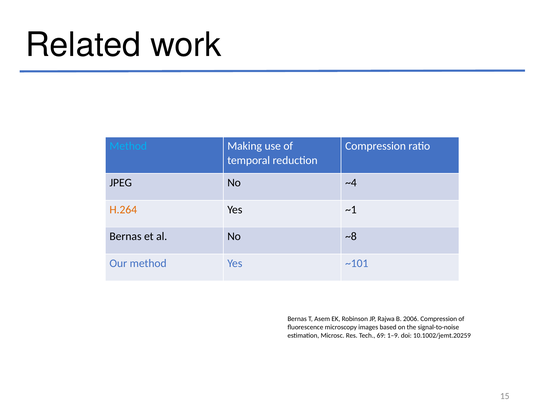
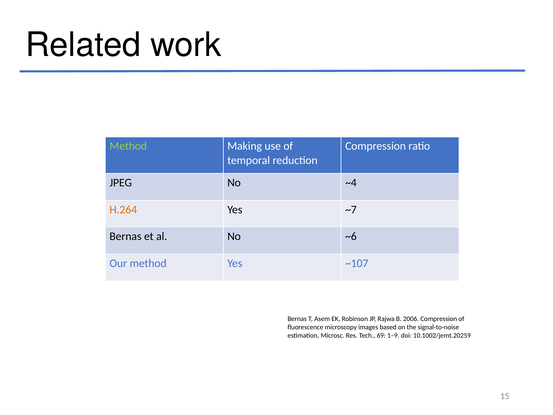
Method colour: light blue -> light green (128, 146)
~1: ~1 -> ~7 (351, 209)
~8: ~8 -> ~6 (351, 236)
~101: ~101 -> ~107 (357, 263)
